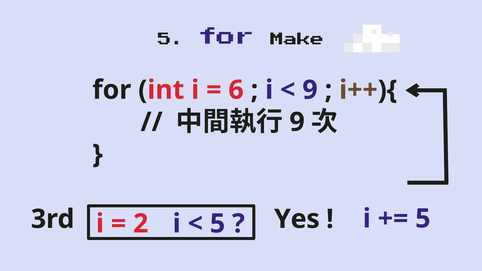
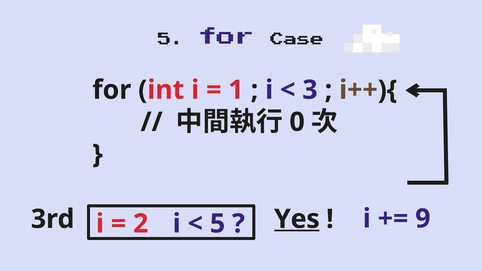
Make: Make -> Case (297, 42)
6: 6 -> 1 (236, 90)
9: 9 -> 3 (310, 90)
9: 9 -> 0 (297, 122)
Yes underline: none -> present (297, 219)
5: 5 -> 9 (423, 219)
